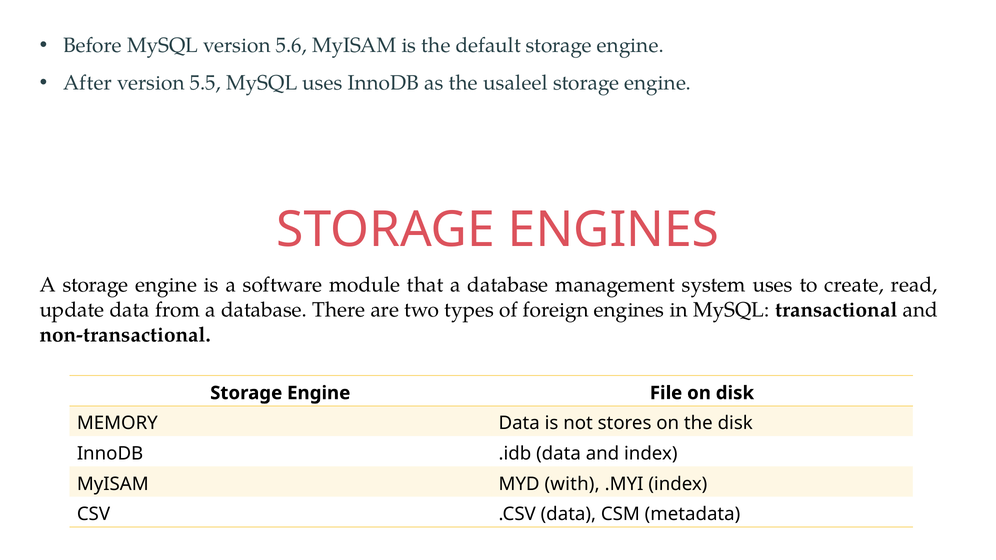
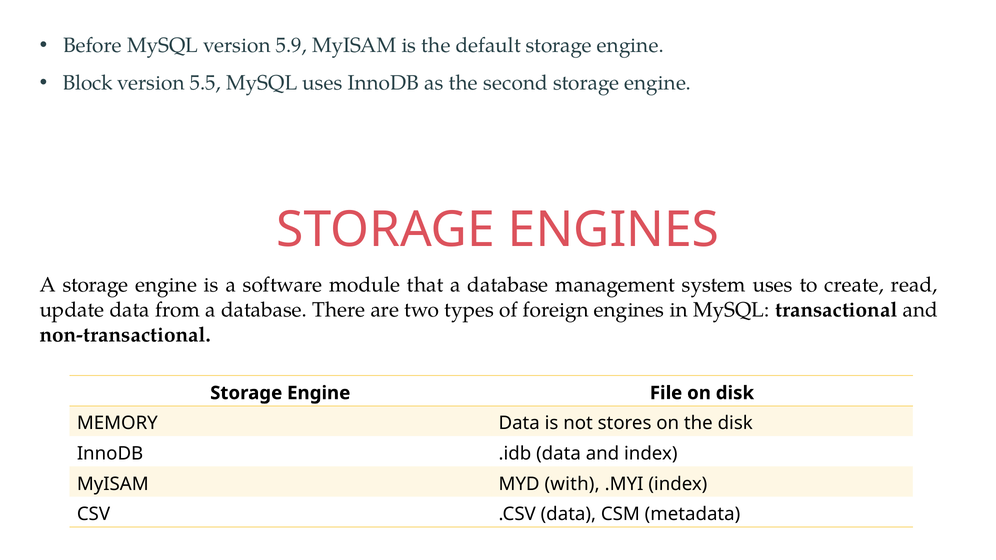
5.6: 5.6 -> 5.9 (291, 46)
After: After -> Block (88, 83)
usaleel: usaleel -> second (516, 83)
